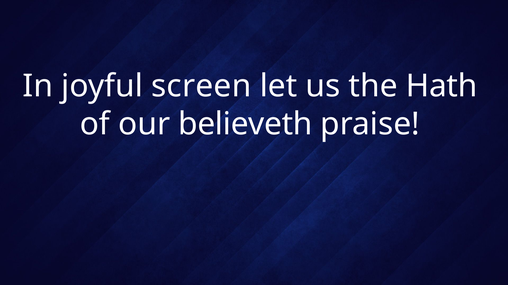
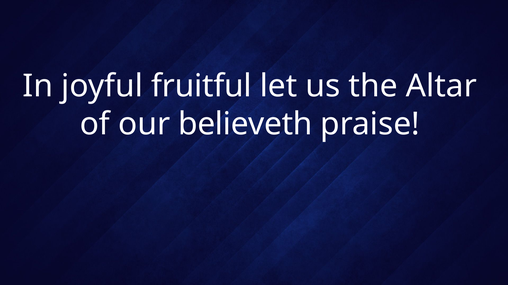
screen: screen -> fruitful (201, 86)
Hath: Hath -> Altar (441, 86)
